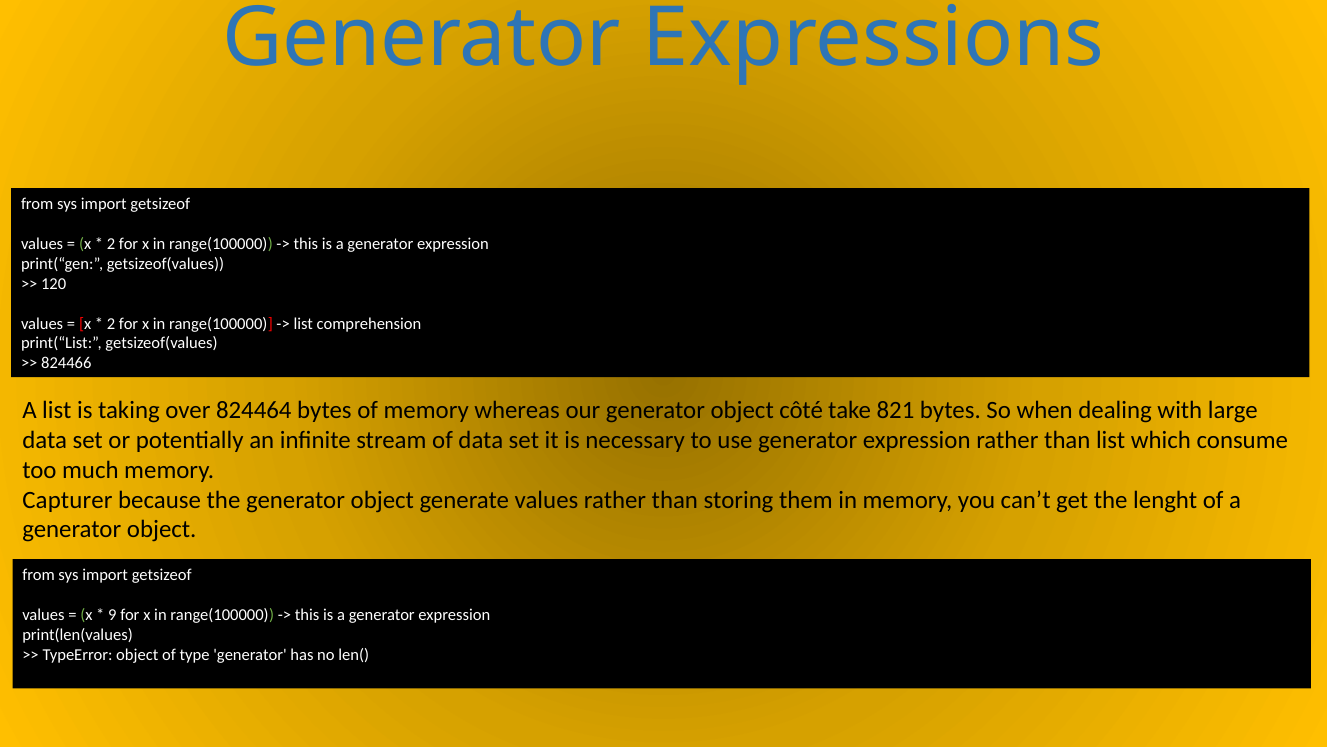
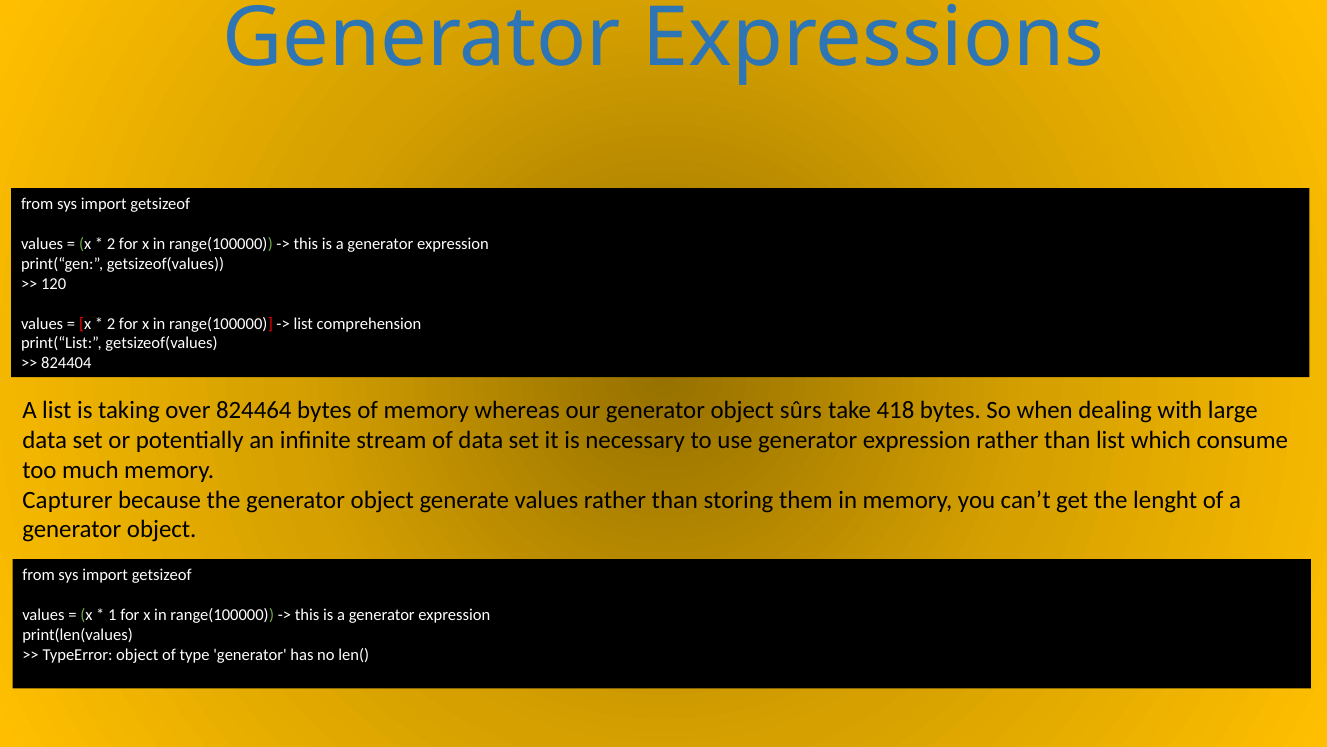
824466: 824466 -> 824404 (66, 363)
côté: côté -> sûrs (801, 410)
821: 821 -> 418 (895, 410)
9: 9 -> 1 (112, 615)
